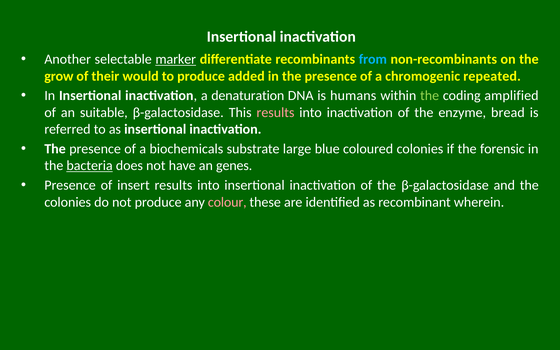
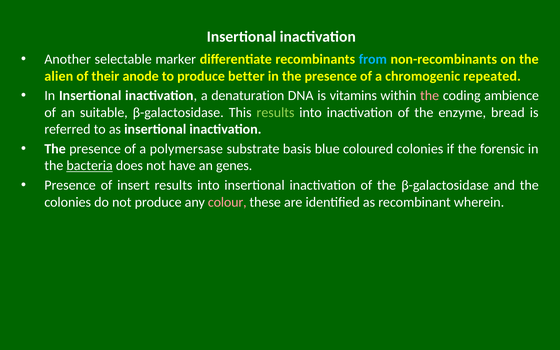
marker underline: present -> none (176, 59)
grow: grow -> alien (59, 76)
would: would -> anode (141, 76)
added: added -> better (246, 76)
humans: humans -> vitamins (353, 96)
the colour: light green -> pink (430, 96)
amplified: amplified -> ambience (512, 96)
results colour: pink -> light green (275, 112)
biochemicals: biochemicals -> polymersase (186, 149)
large: large -> basis (297, 149)
